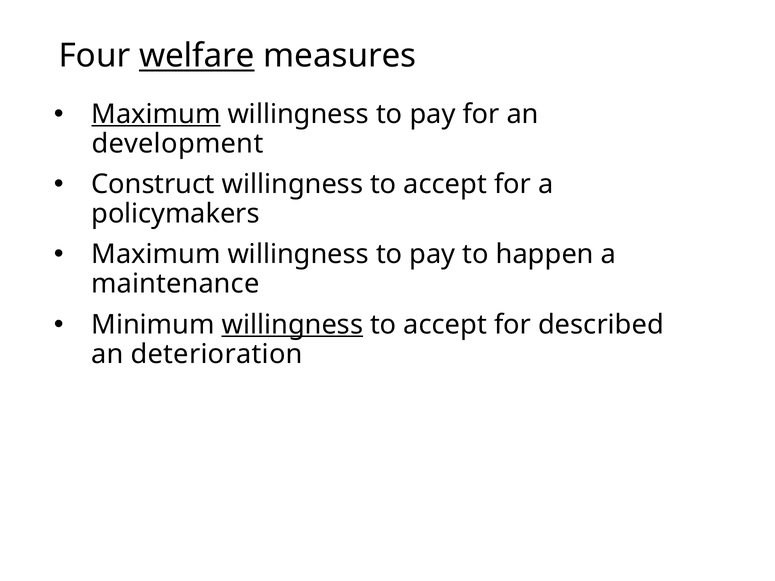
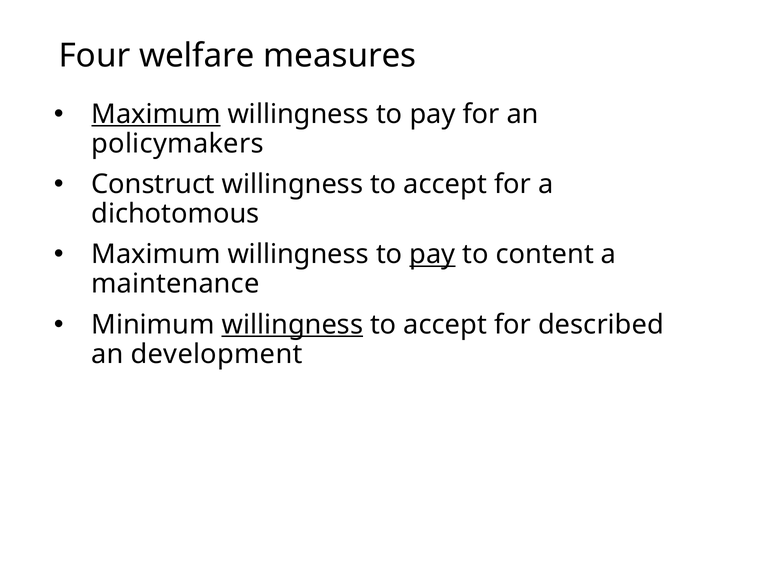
welfare underline: present -> none (197, 56)
development: development -> policymakers (177, 144)
policymakers: policymakers -> dichotomous (175, 214)
pay underline: none -> present (432, 255)
happen: happen -> content (545, 255)
deterioration: deterioration -> development (217, 354)
